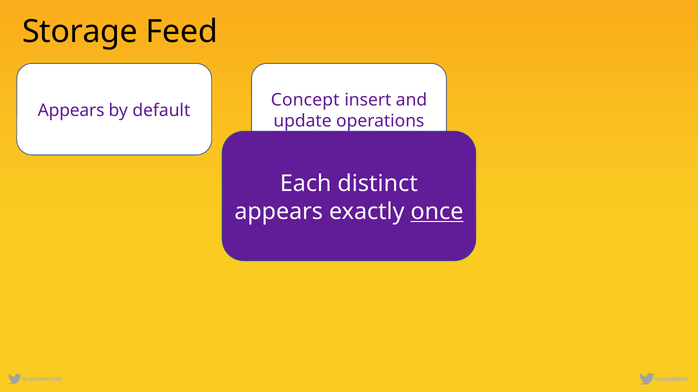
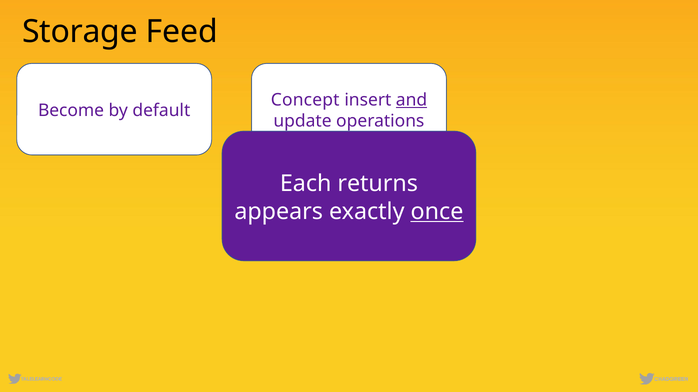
and underline: none -> present (412, 100)
Appears: Appears -> Become (71, 111)
distinct: distinct -> returns (378, 184)
